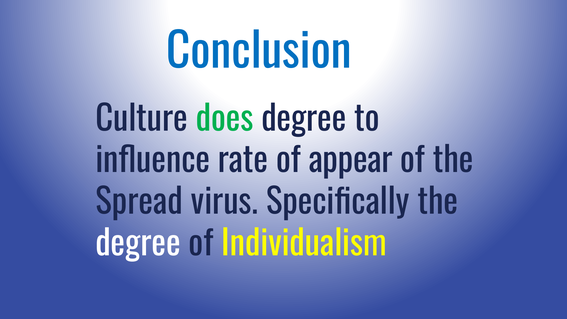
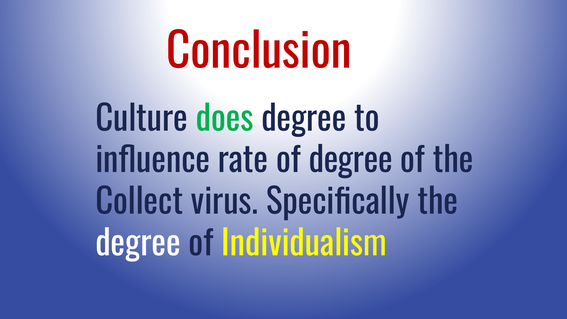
Conclusion colour: blue -> red (259, 52)
of appear: appear -> degree (351, 161)
Spread: Spread -> Collect (139, 202)
